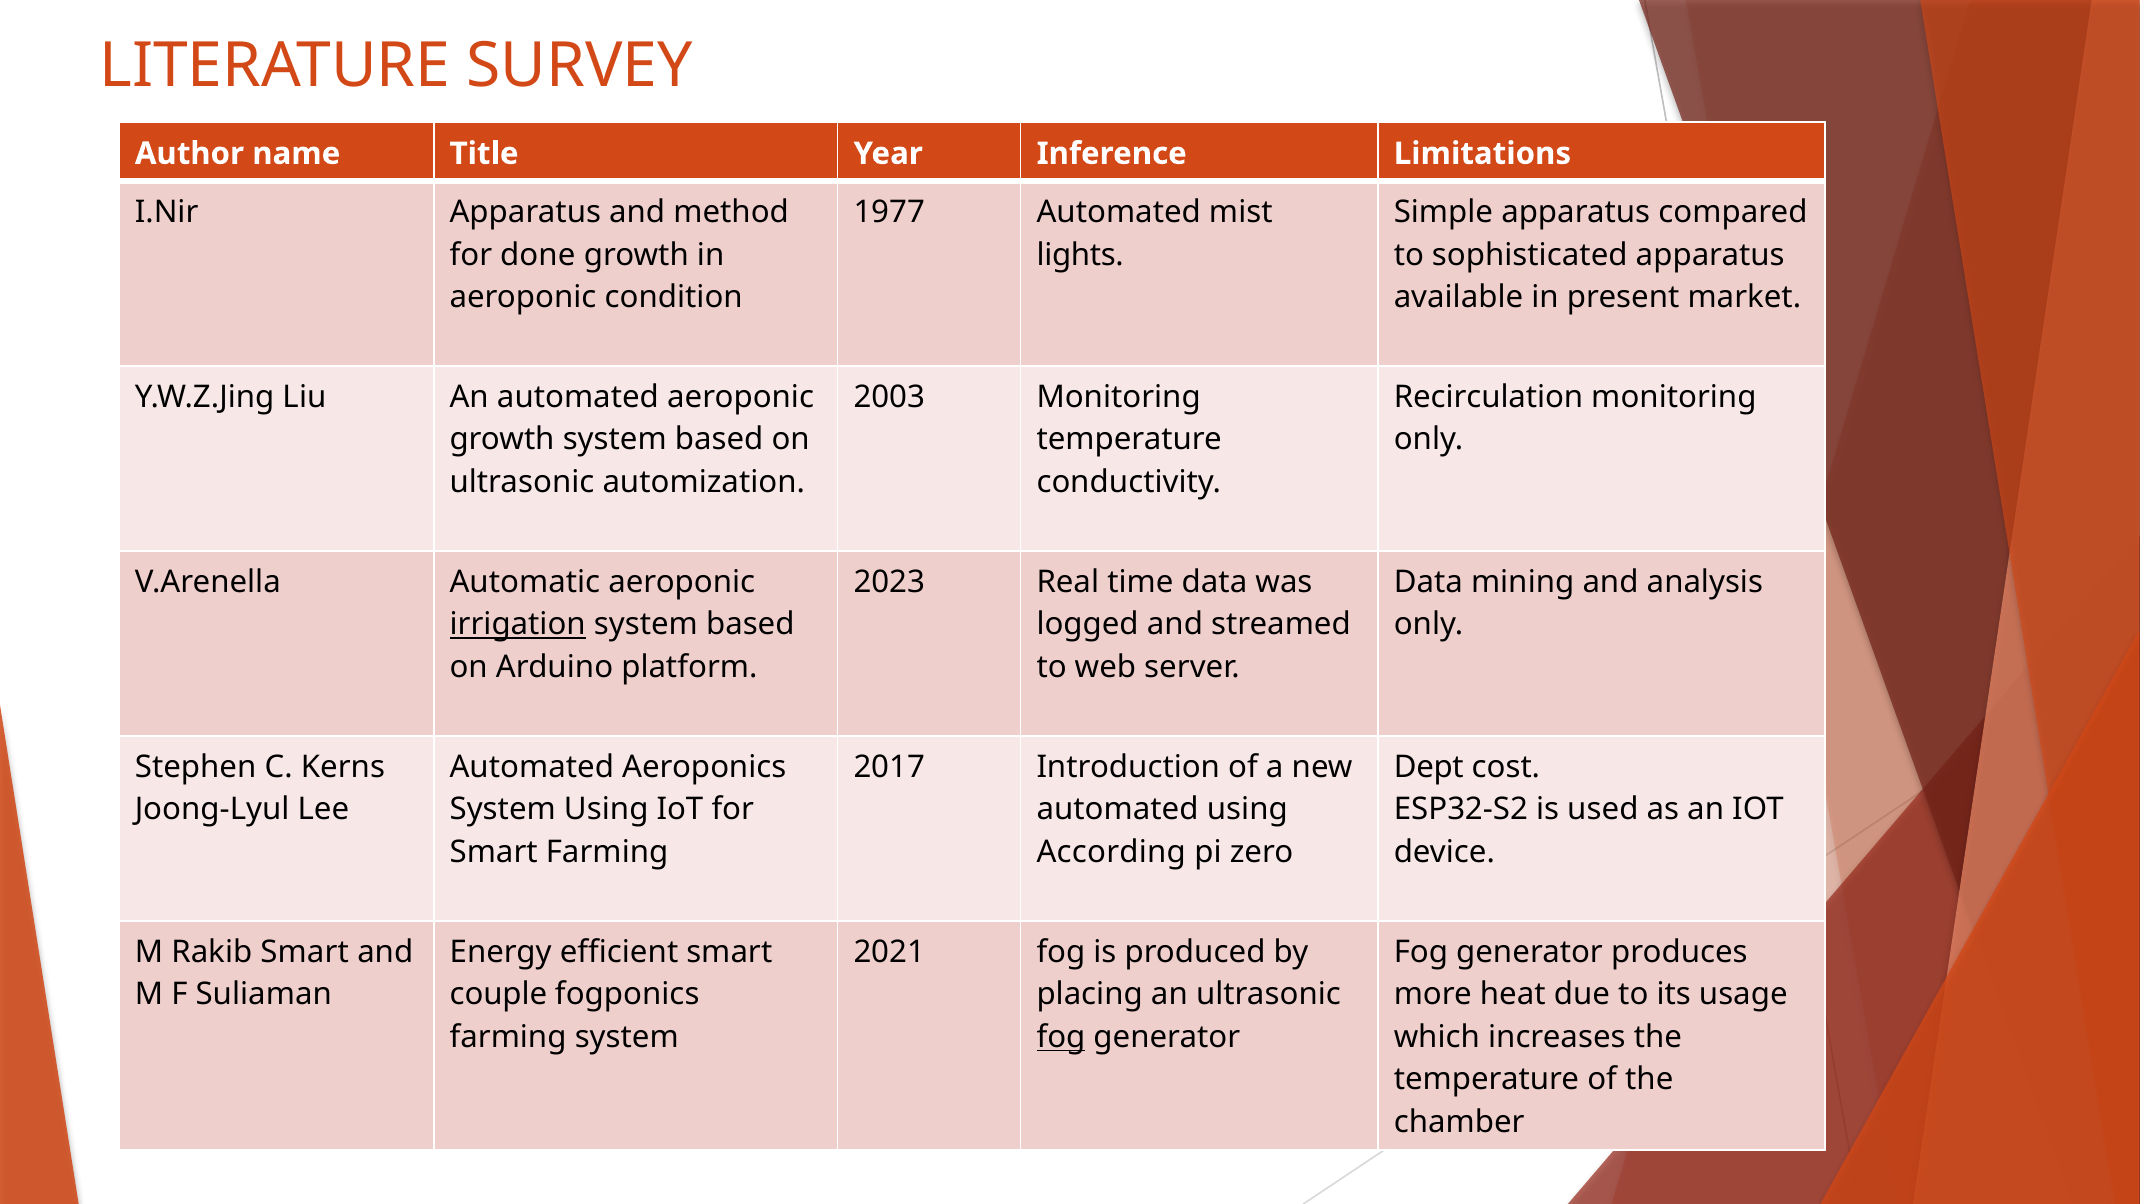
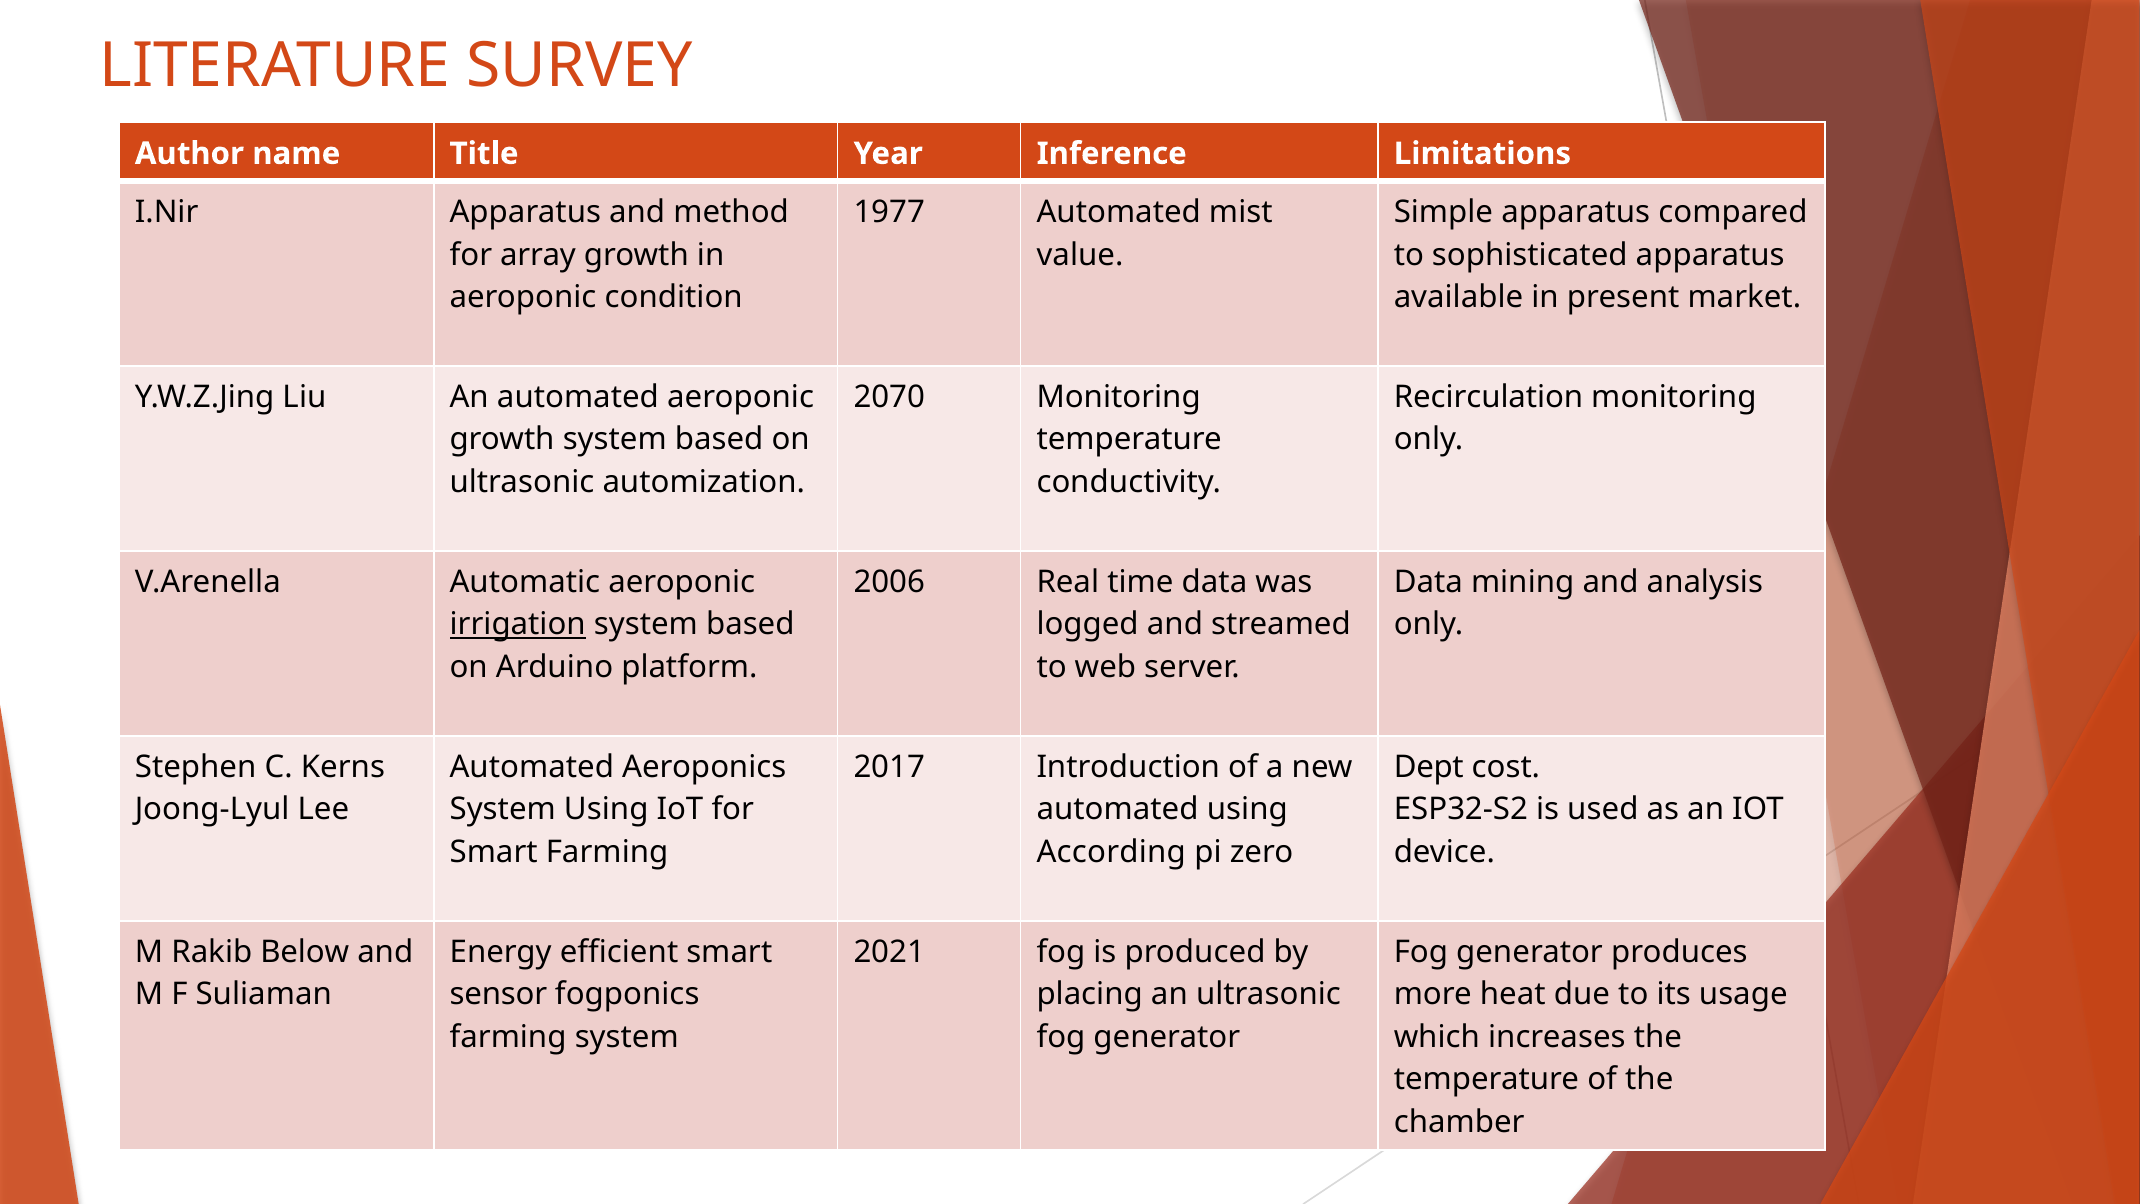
done: done -> array (538, 255)
lights: lights -> value (1080, 255)
2003: 2003 -> 2070 (889, 397)
2023: 2023 -> 2006 (889, 582)
Rakib Smart: Smart -> Below (305, 952)
couple: couple -> sensor (498, 994)
fog underline: present -> none (1061, 1037)
